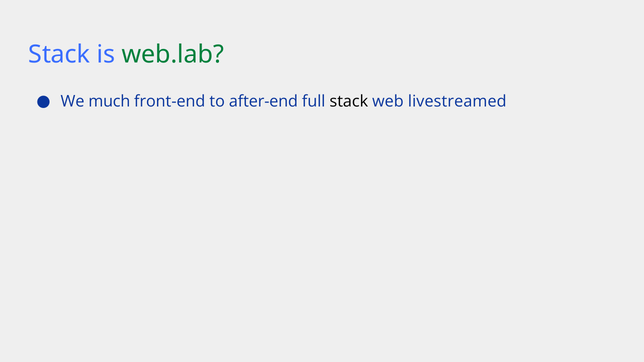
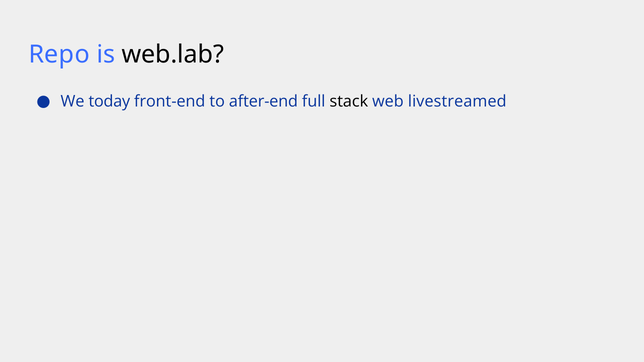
Stack: Stack -> Repo (59, 55)
web.lab colour: green -> black (173, 55)
much: much -> today (109, 101)
